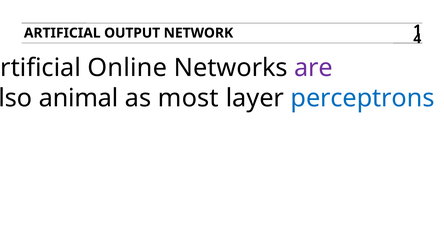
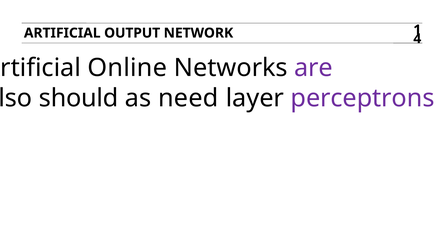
animal: animal -> should (79, 98)
most: most -> need (188, 98)
perceptrons colour: blue -> purple (363, 98)
